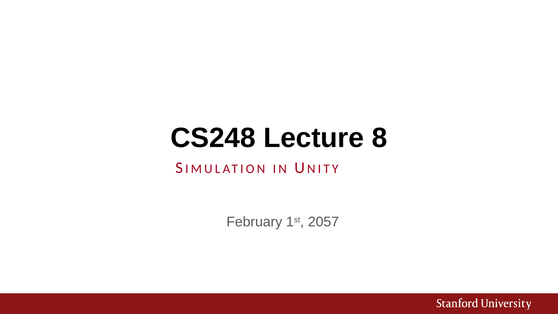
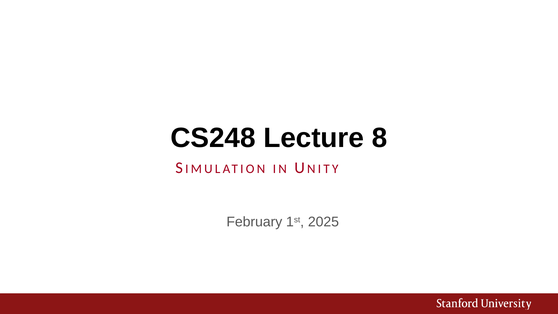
2057: 2057 -> 2025 (323, 222)
